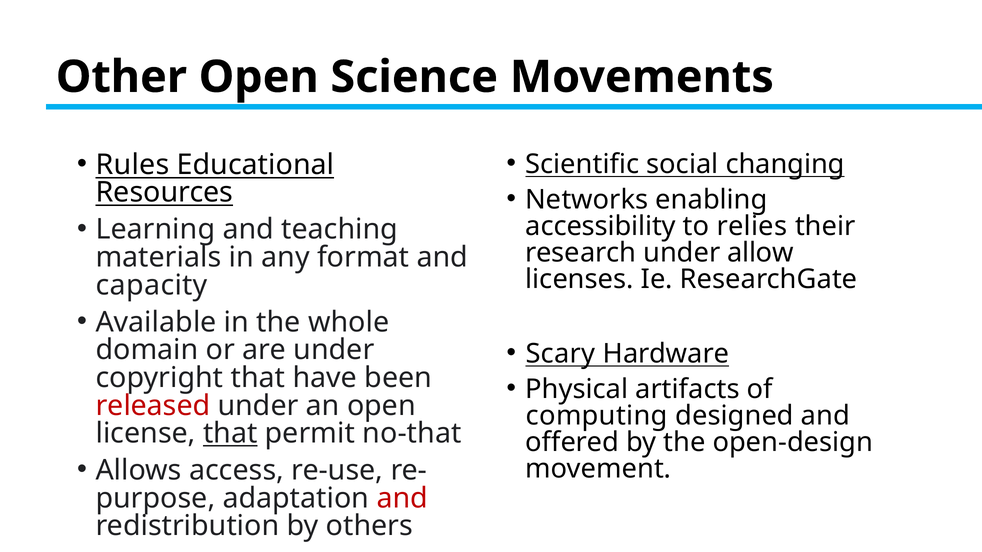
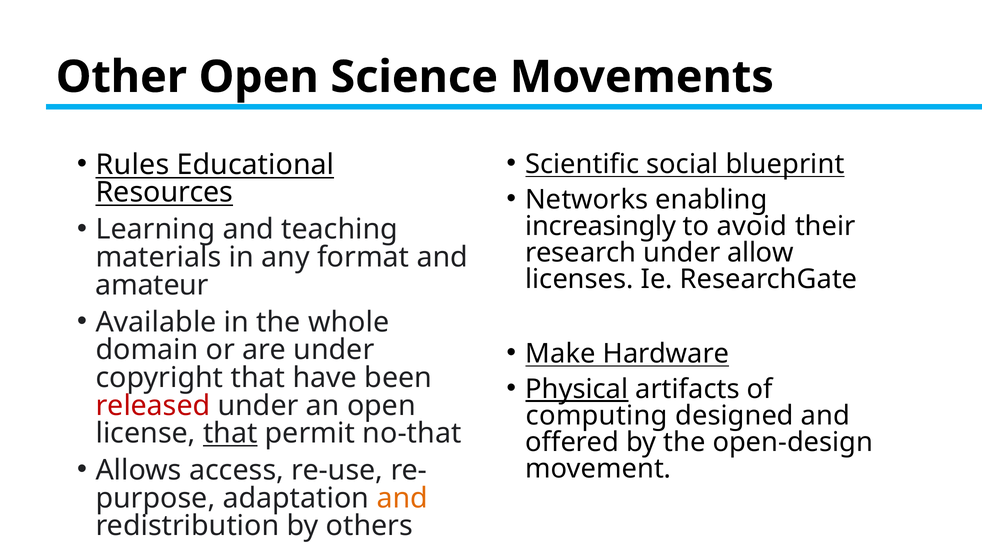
changing: changing -> blueprint (785, 164)
accessibility: accessibility -> increasingly (601, 226)
relies: relies -> avoid (752, 226)
capacity: capacity -> amateur (152, 285)
Scary: Scary -> Make (561, 354)
Physical underline: none -> present (577, 390)
and colour: red -> orange (402, 499)
